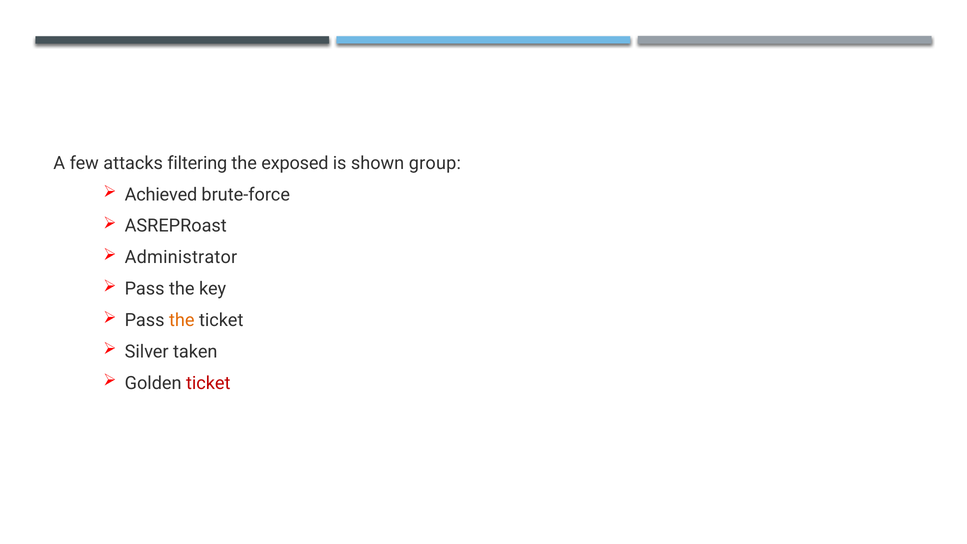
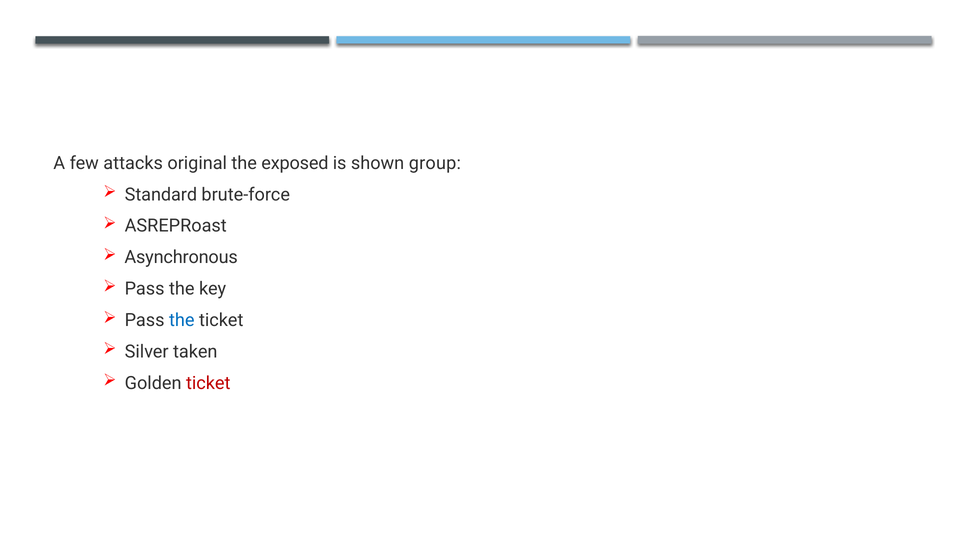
filtering: filtering -> original (197, 163)
Achieved: Achieved -> Standard (161, 195)
Administrator: Administrator -> Asynchronous (181, 257)
the colour: orange -> blue (182, 320)
